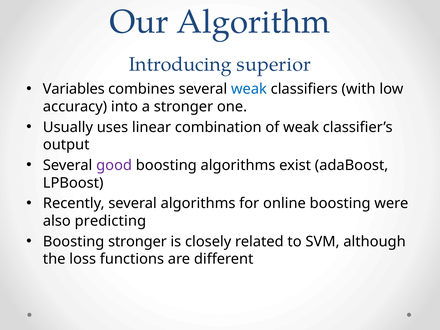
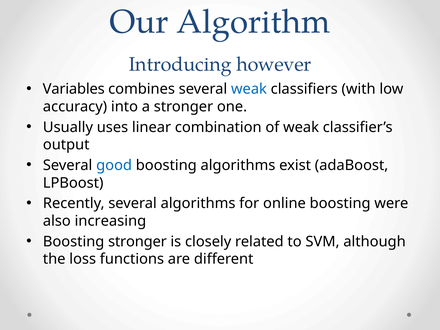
superior: superior -> however (274, 64)
good colour: purple -> blue (114, 165)
predicting: predicting -> increasing (110, 221)
